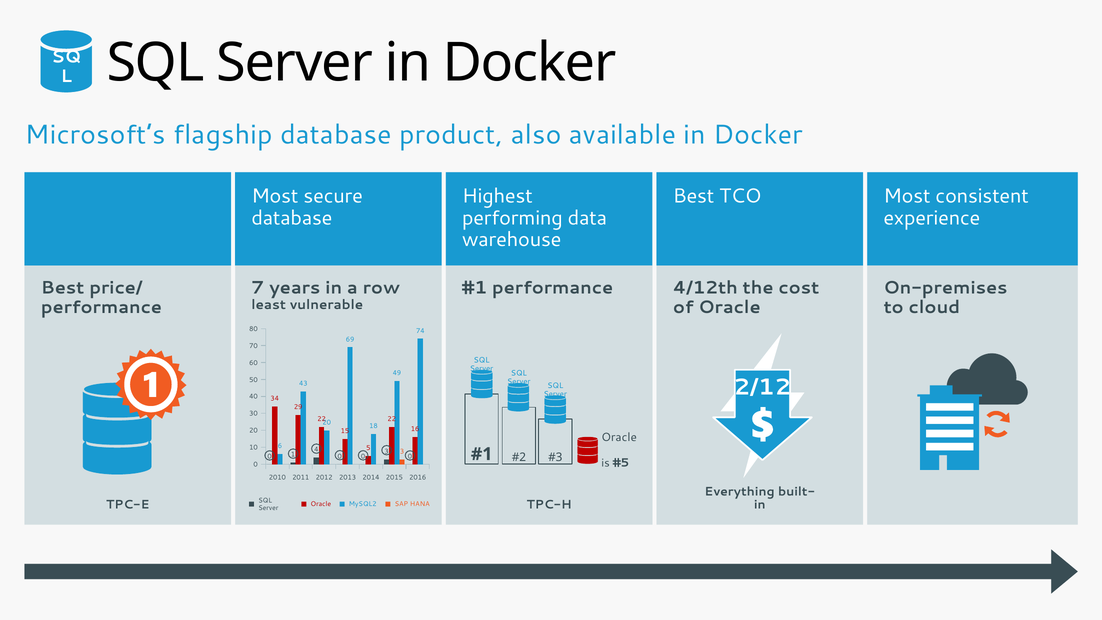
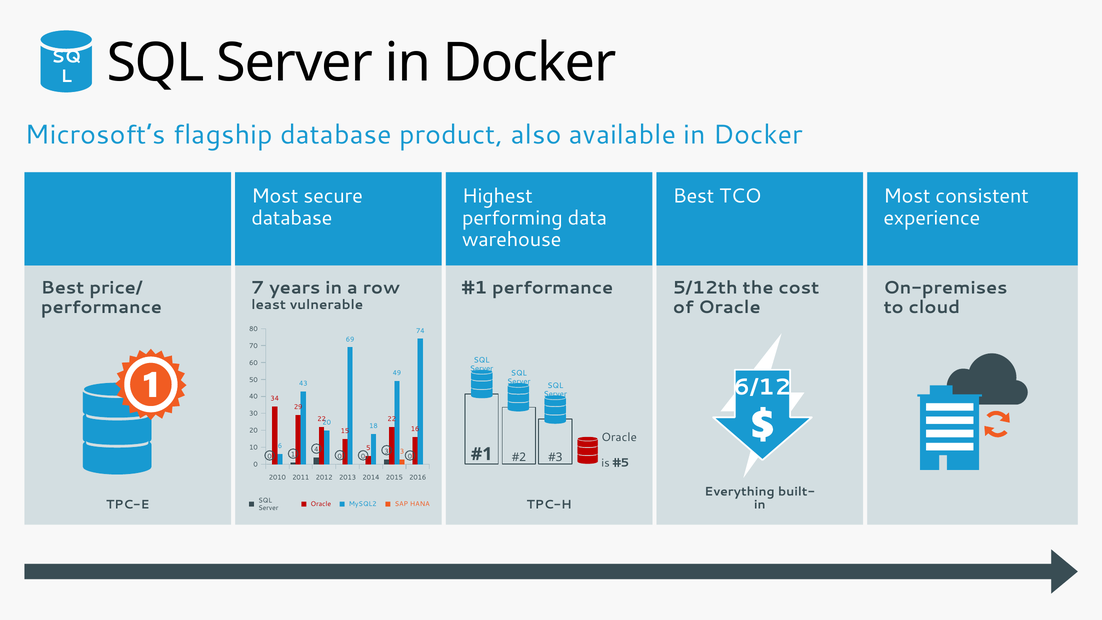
4/12th: 4/12th -> 5/12th (705, 288)
2/12: 2/12 -> 6/12 (762, 387)
